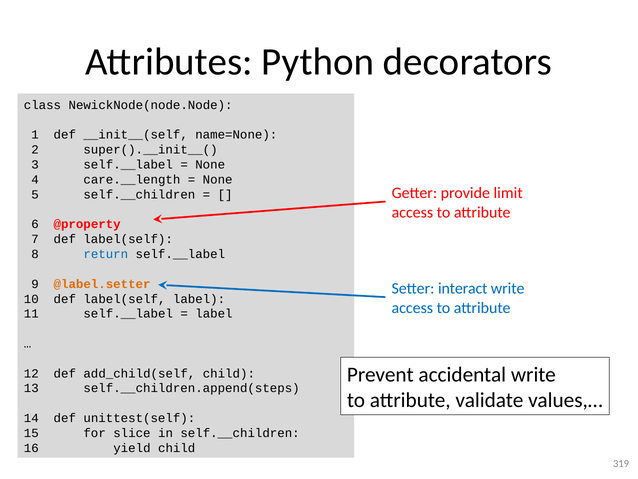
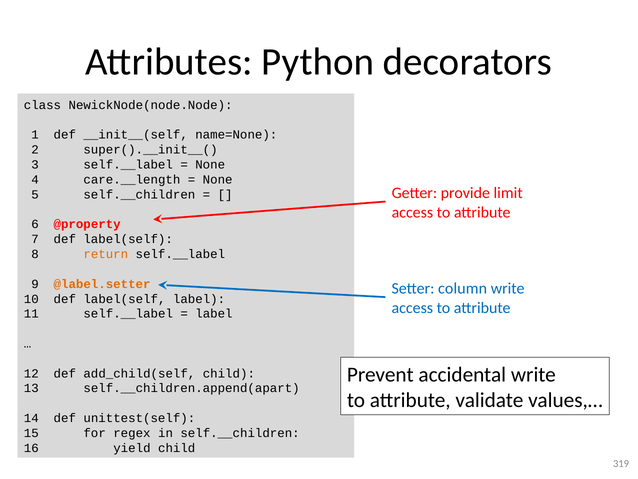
return colour: blue -> orange (106, 254)
interact: interact -> column (463, 288)
self.__children.append(steps: self.__children.append(steps -> self.__children.append(apart (192, 388)
slice: slice -> regex (132, 433)
